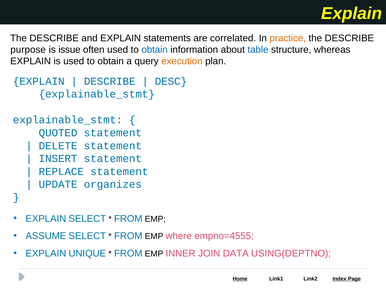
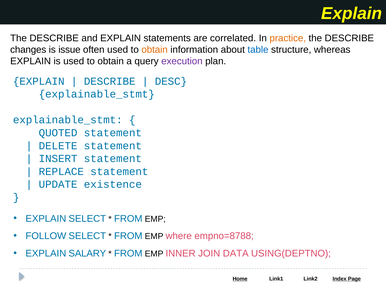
purpose: purpose -> changes (28, 50)
obtain colour: blue -> orange (155, 50)
execution colour: orange -> purple (182, 61)
organizes: organizes -> existence (113, 184)
ASSUME: ASSUME -> FOLLOW (46, 236)
empno=4555: empno=4555 -> empno=8788 (224, 236)
UNIQUE: UNIQUE -> SALARY (87, 253)
